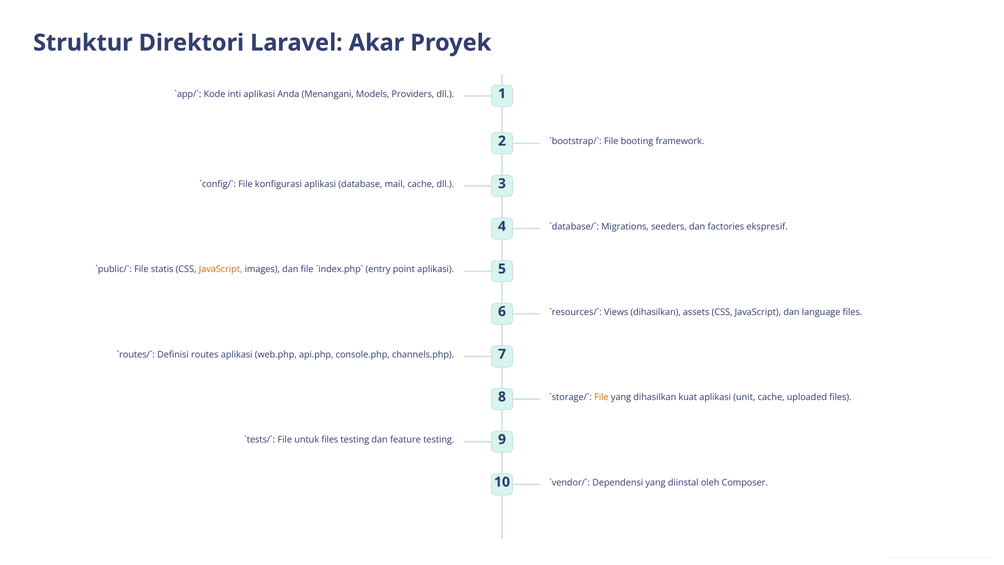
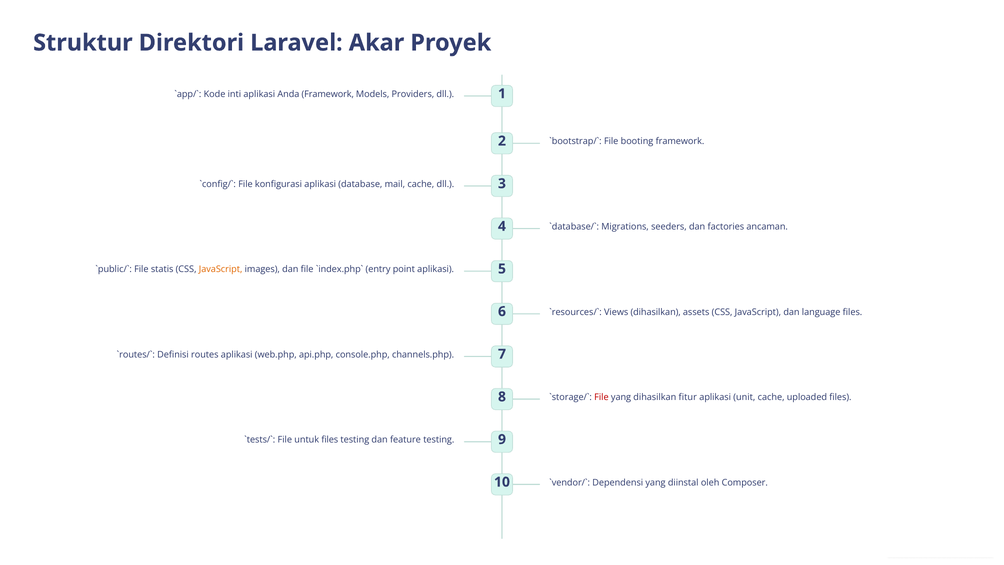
Anda Menangani: Menangani -> Framework (328, 94)
ekspresif: ekspresif -> ancaman (767, 227)
File colour: orange -> red (601, 397)
kuat: kuat -> fitur (688, 397)
